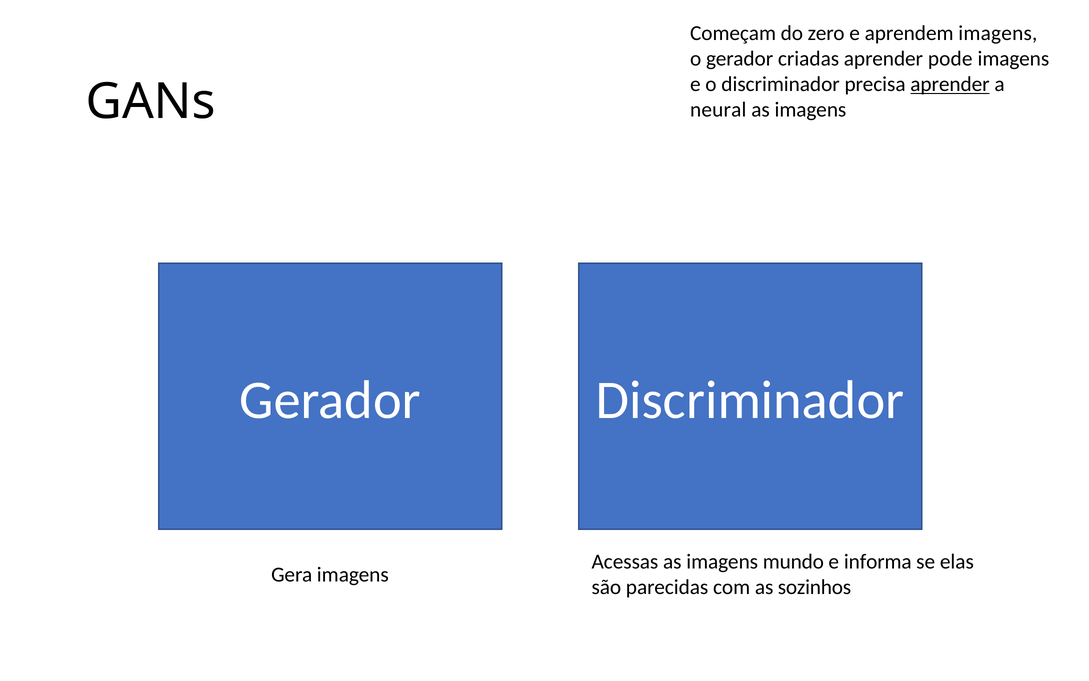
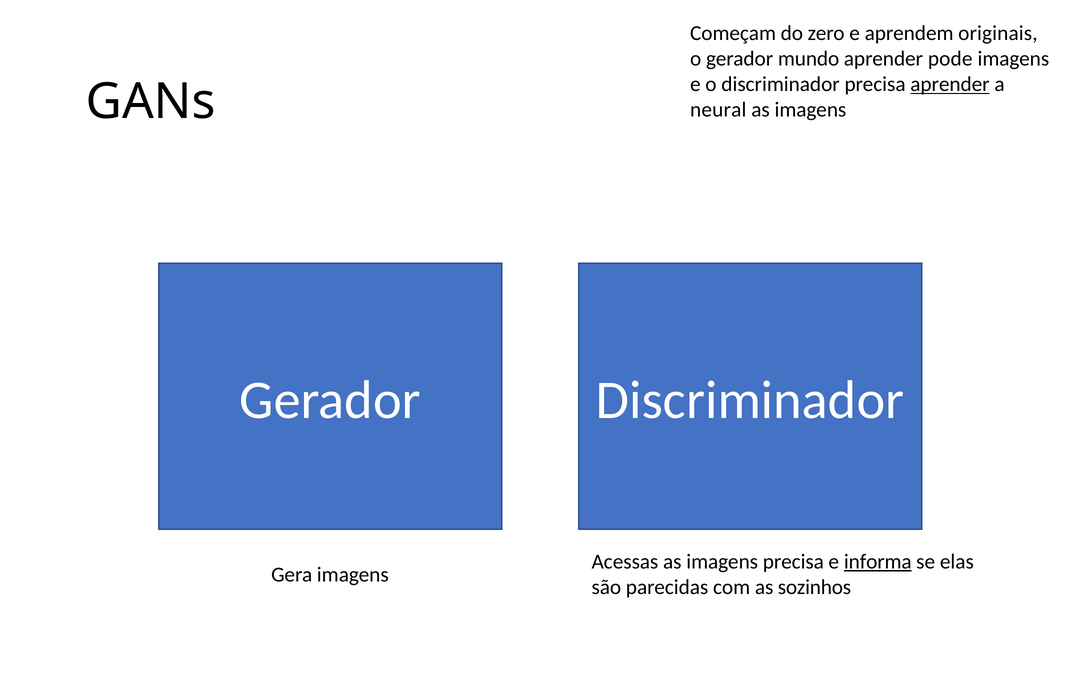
aprendem imagens: imagens -> originais (998, 33)
criadas: criadas -> mundo (809, 59)
imagens mundo: mundo -> precisa (793, 561)
informa underline: none -> present (878, 561)
